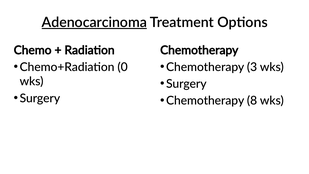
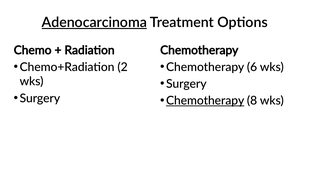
0: 0 -> 2 (123, 67)
3: 3 -> 6 (252, 67)
Chemotherapy underline: none -> present (205, 101)
